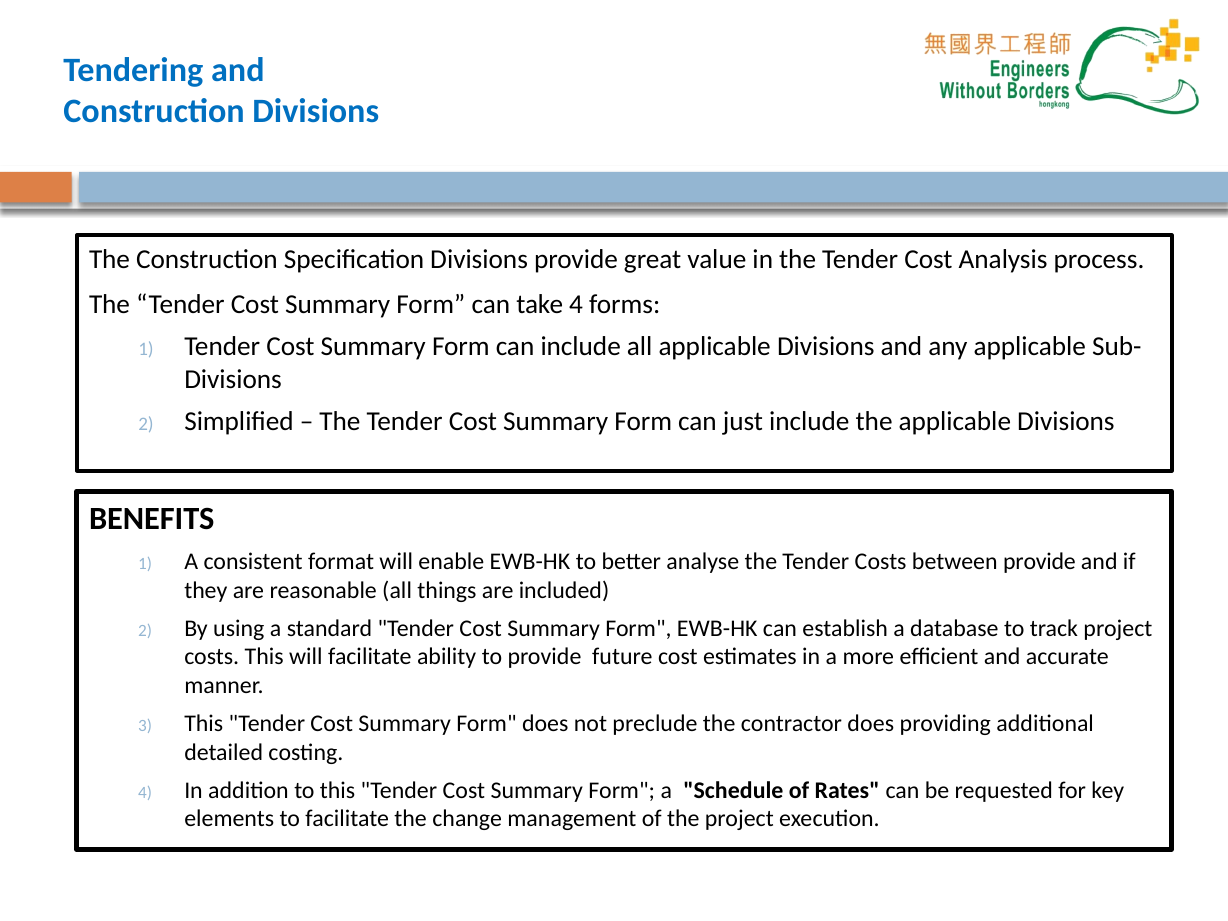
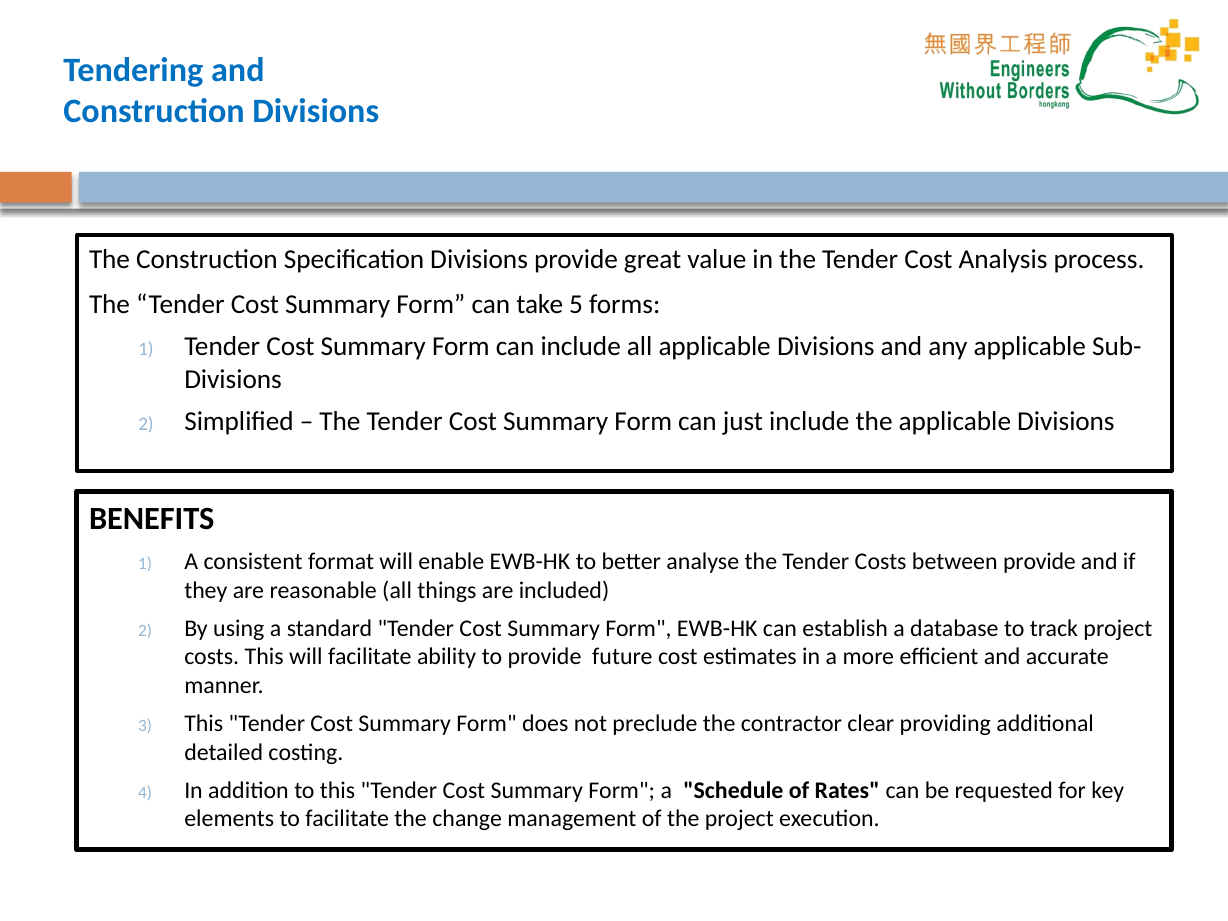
take 4: 4 -> 5 (576, 304)
contractor does: does -> clear (871, 724)
